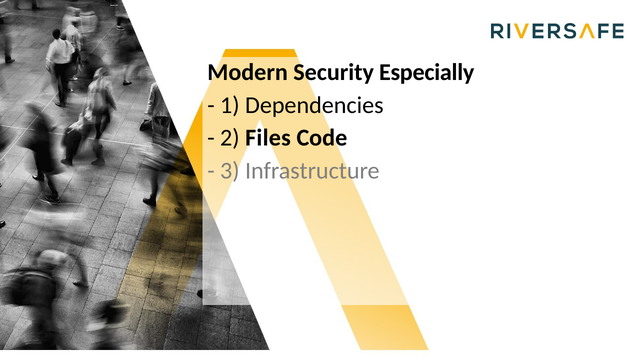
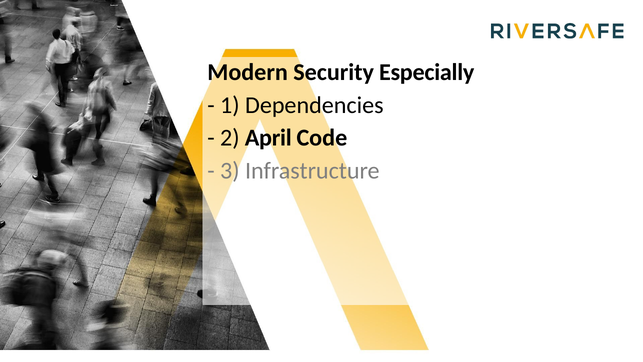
Files: Files -> April (268, 138)
